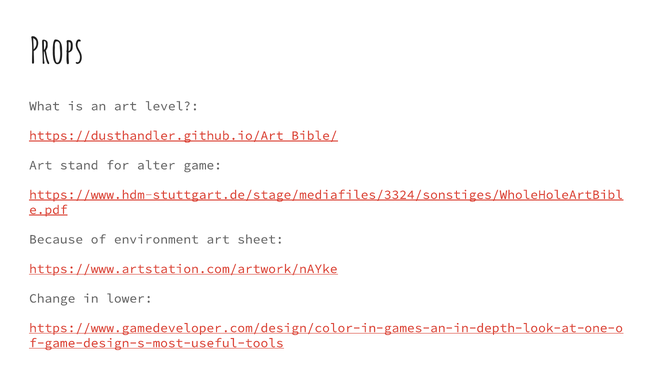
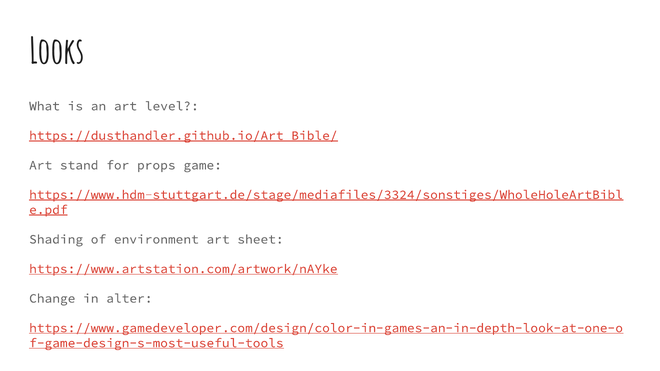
Props: Props -> Looks (57, 52)
alter: alter -> props (156, 165)
Because: Because -> Shading (56, 239)
lower: lower -> alter (129, 299)
